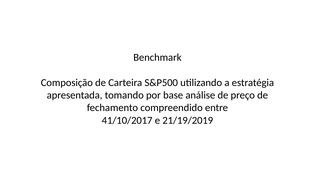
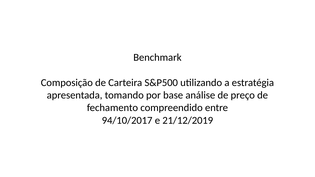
41/10/2017: 41/10/2017 -> 94/10/2017 (127, 120)
21/19/2019: 21/19/2019 -> 21/12/2019 (188, 120)
